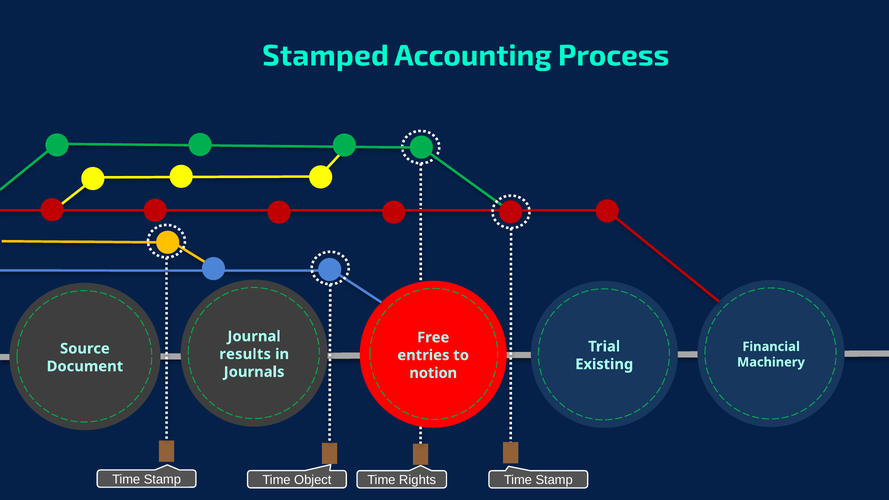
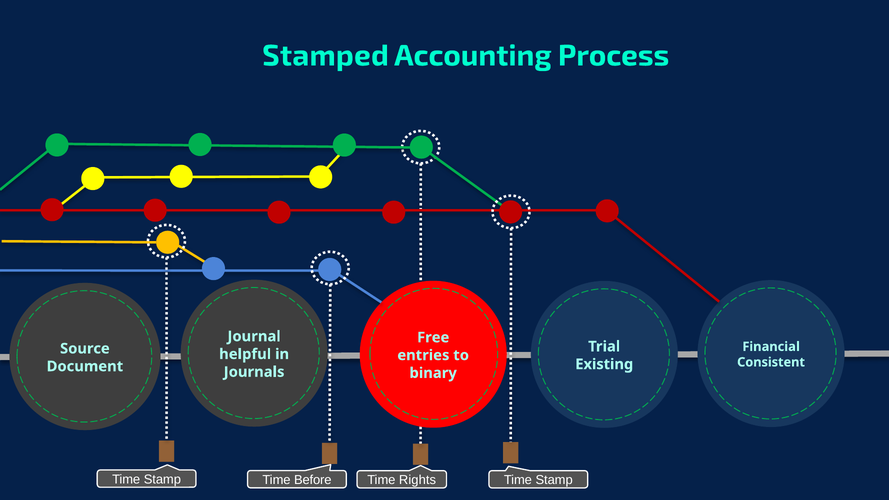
results: results -> helpful (245, 354)
Machinery: Machinery -> Consistent (771, 362)
notion: notion -> binary (433, 373)
Object: Object -> Before (313, 480)
